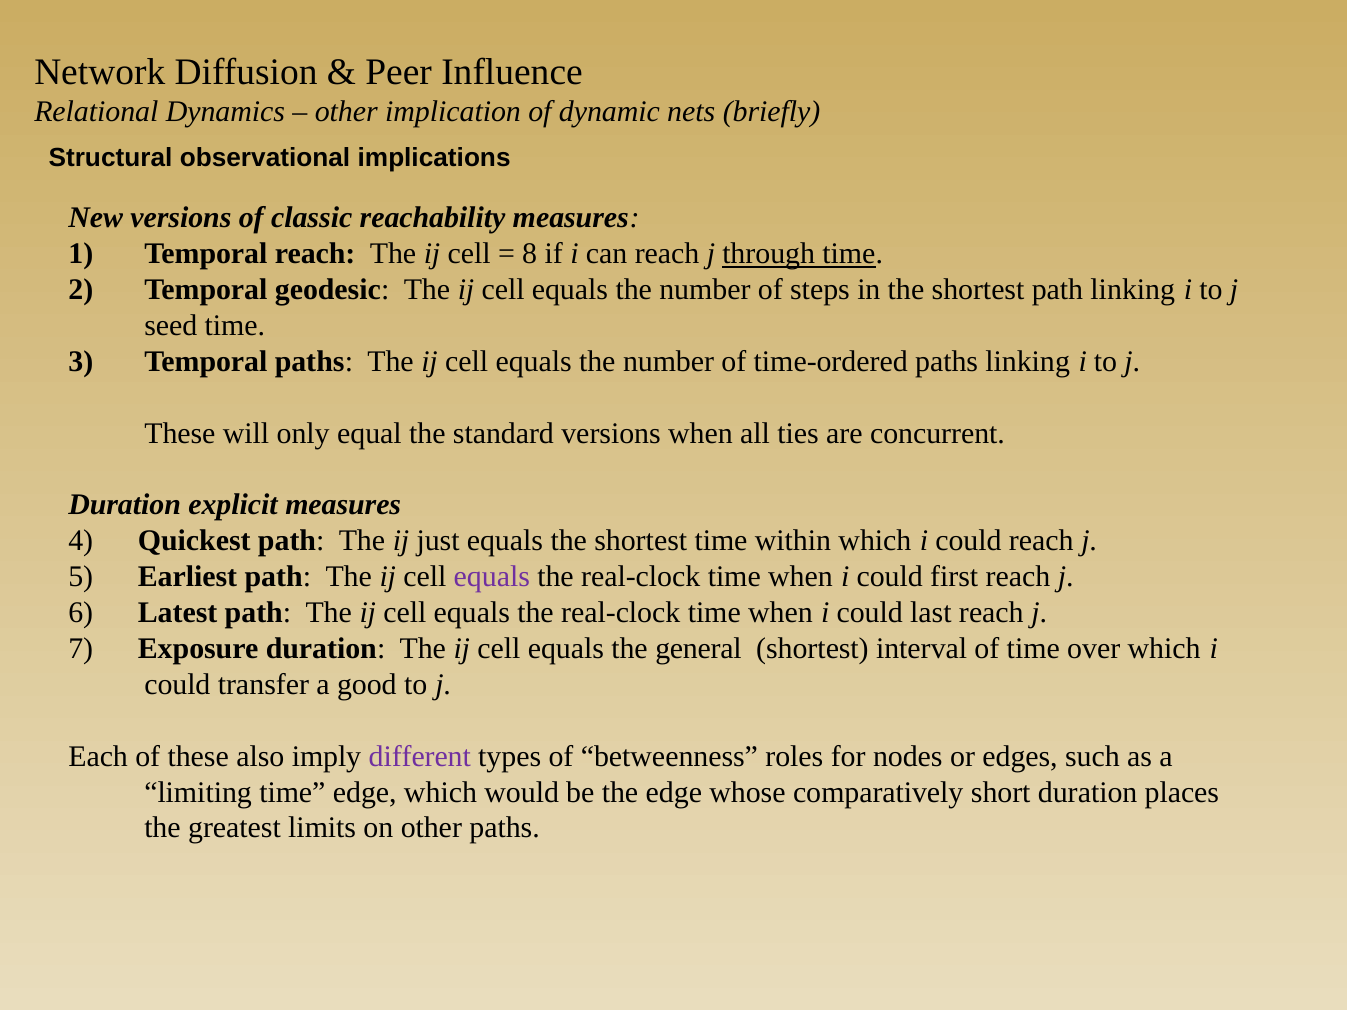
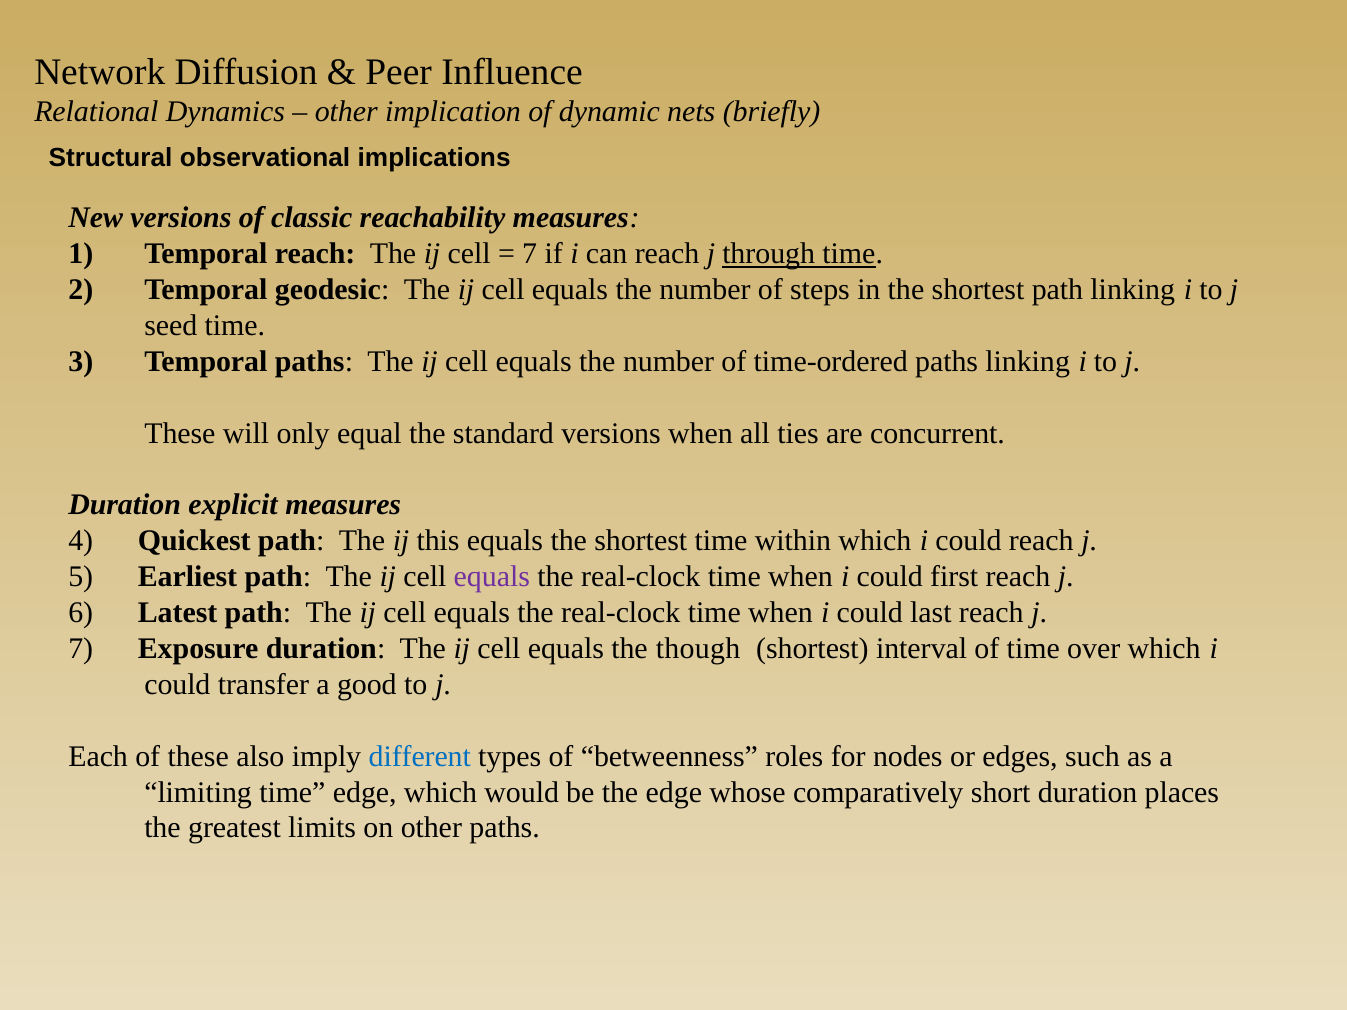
8: 8 -> 7 (530, 254)
just: just -> this (438, 541)
general: general -> though (698, 649)
different colour: purple -> blue (420, 756)
